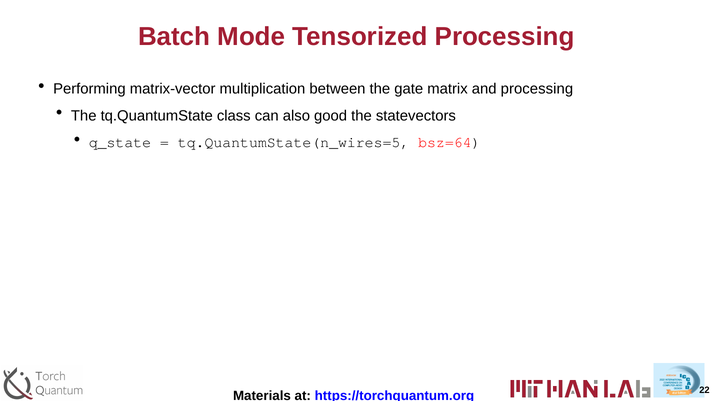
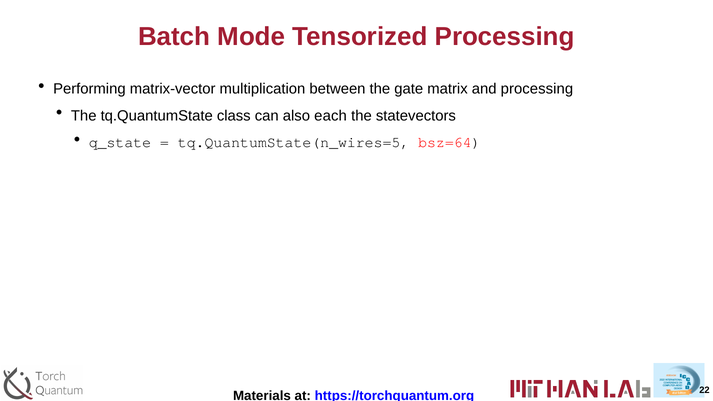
good: good -> each (331, 116)
